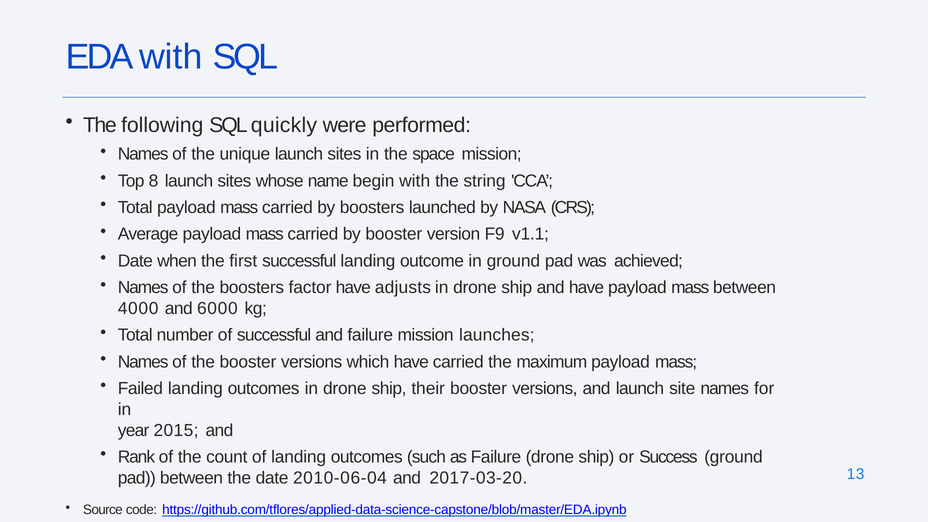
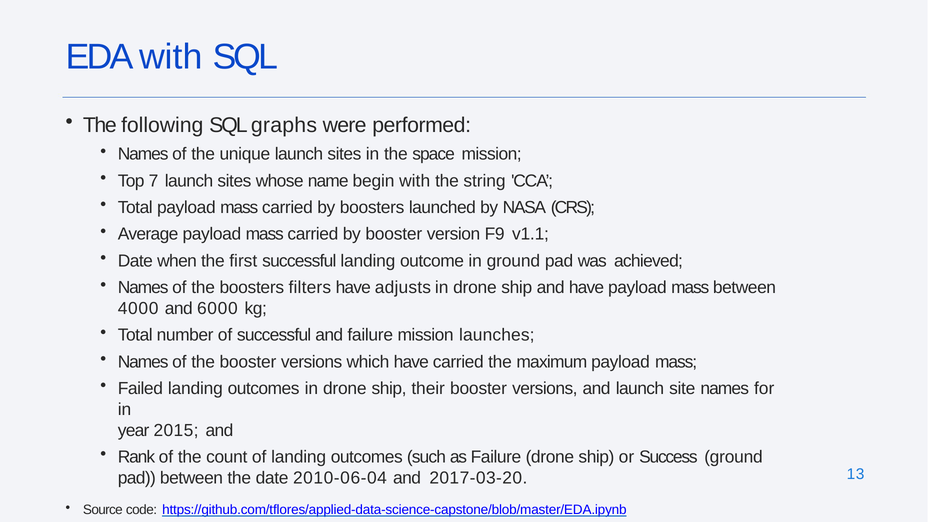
quickly: quickly -> graphs (284, 125)
8: 8 -> 7 (154, 181)
factor: factor -> filters (310, 288)
